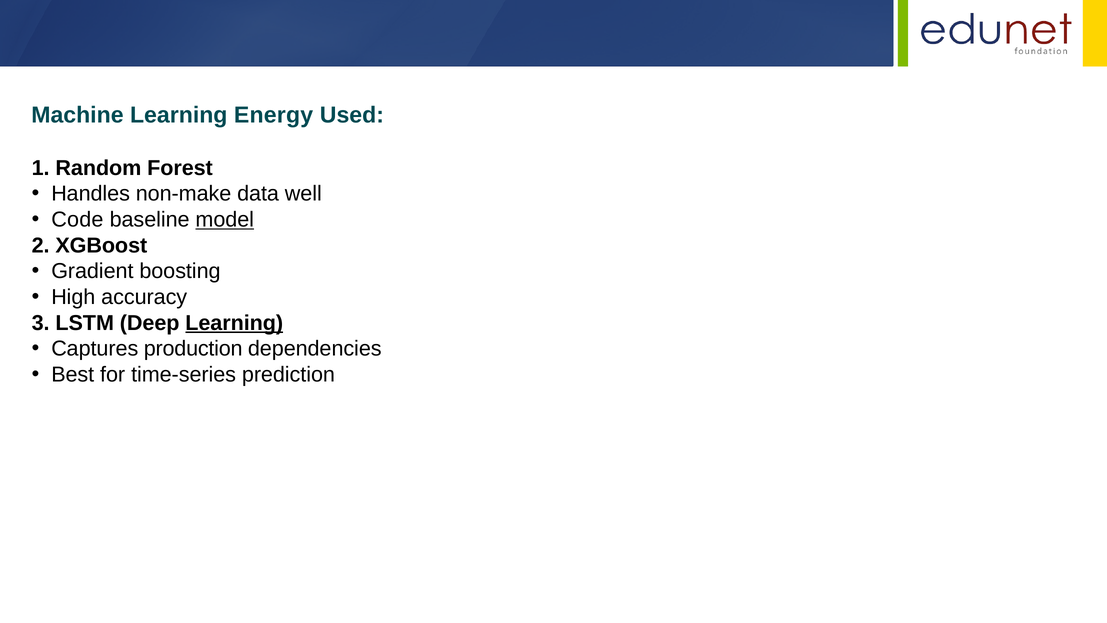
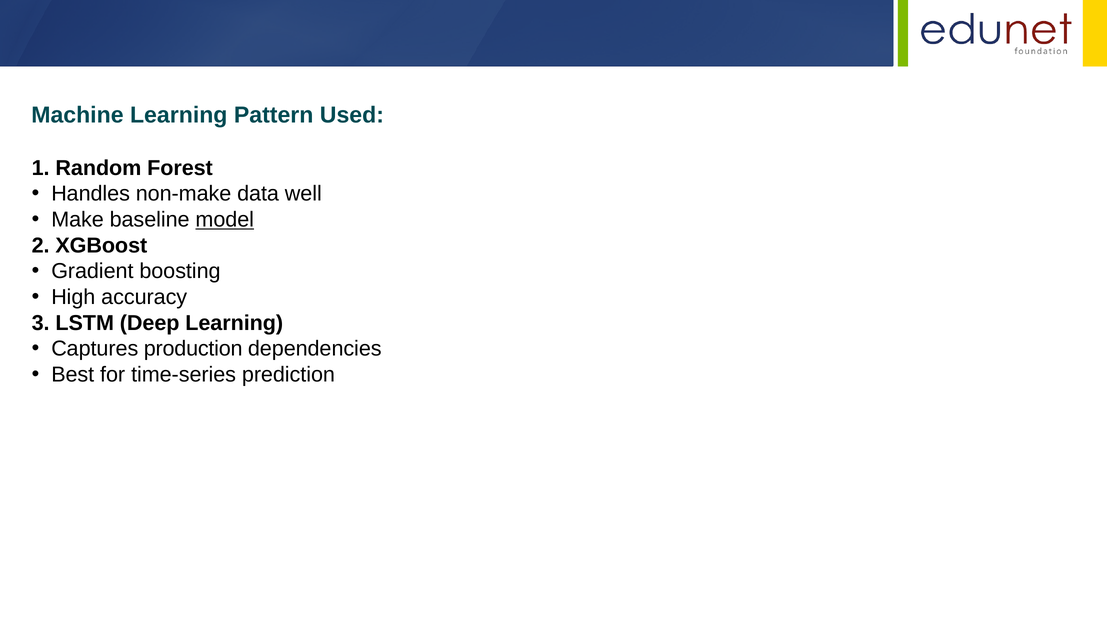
Energy: Energy -> Pattern (274, 115)
Code: Code -> Make (78, 220)
Learning underline: present -> none (234, 323)
